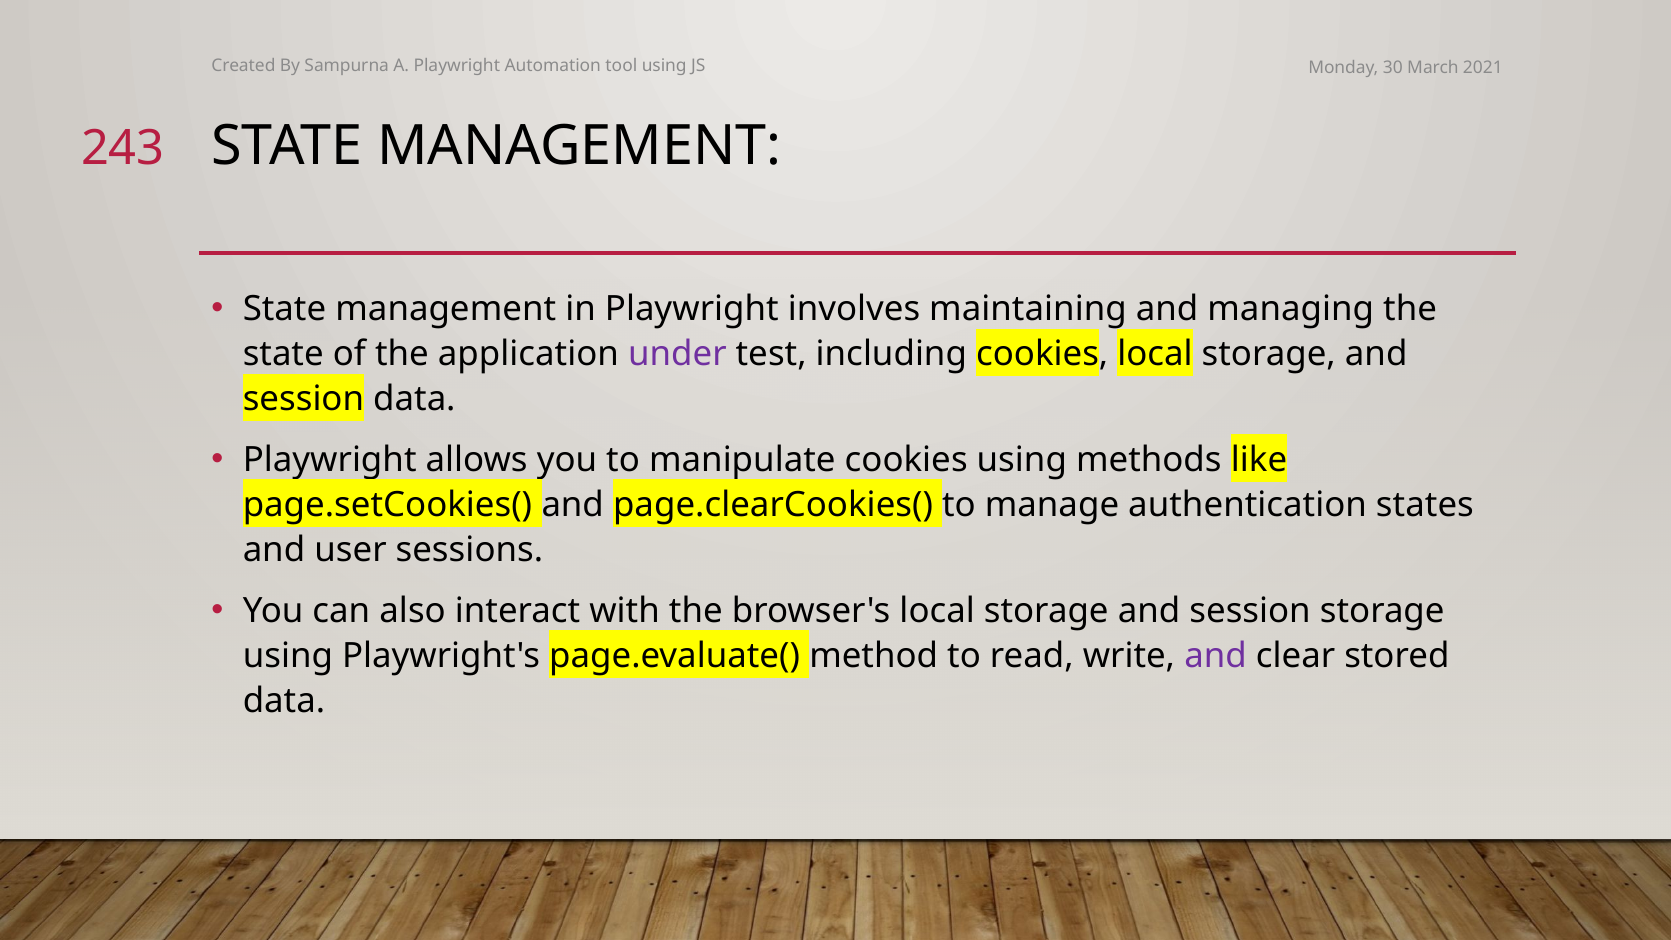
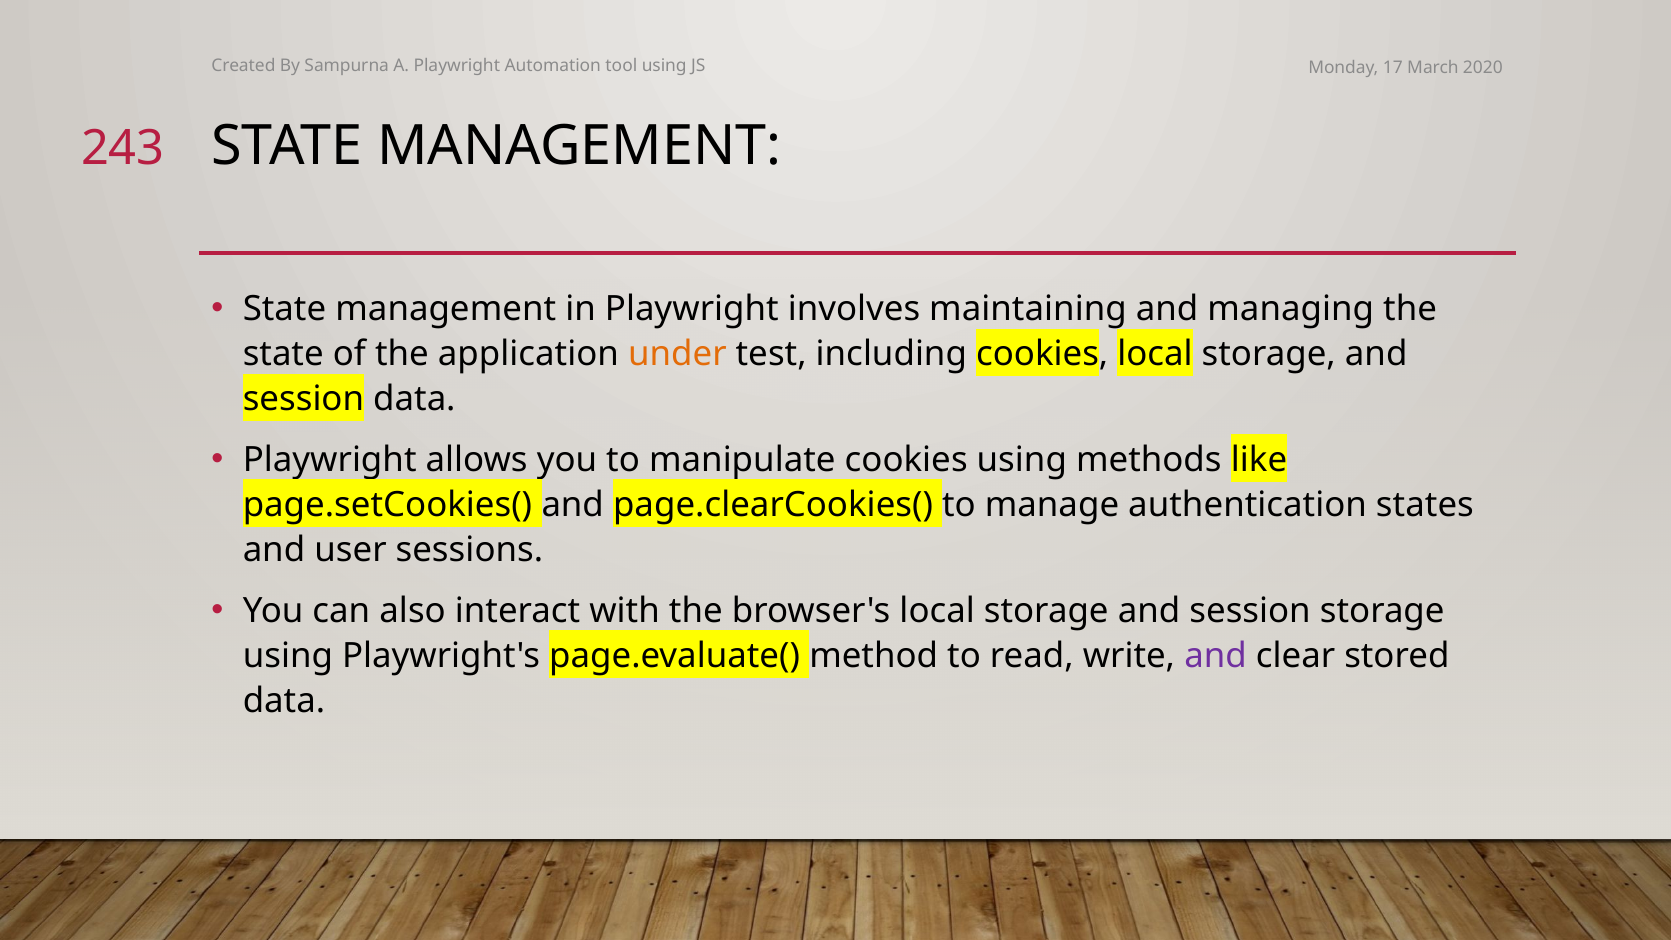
30: 30 -> 17 (1393, 68)
2021: 2021 -> 2020 (1483, 68)
under colour: purple -> orange (677, 354)
